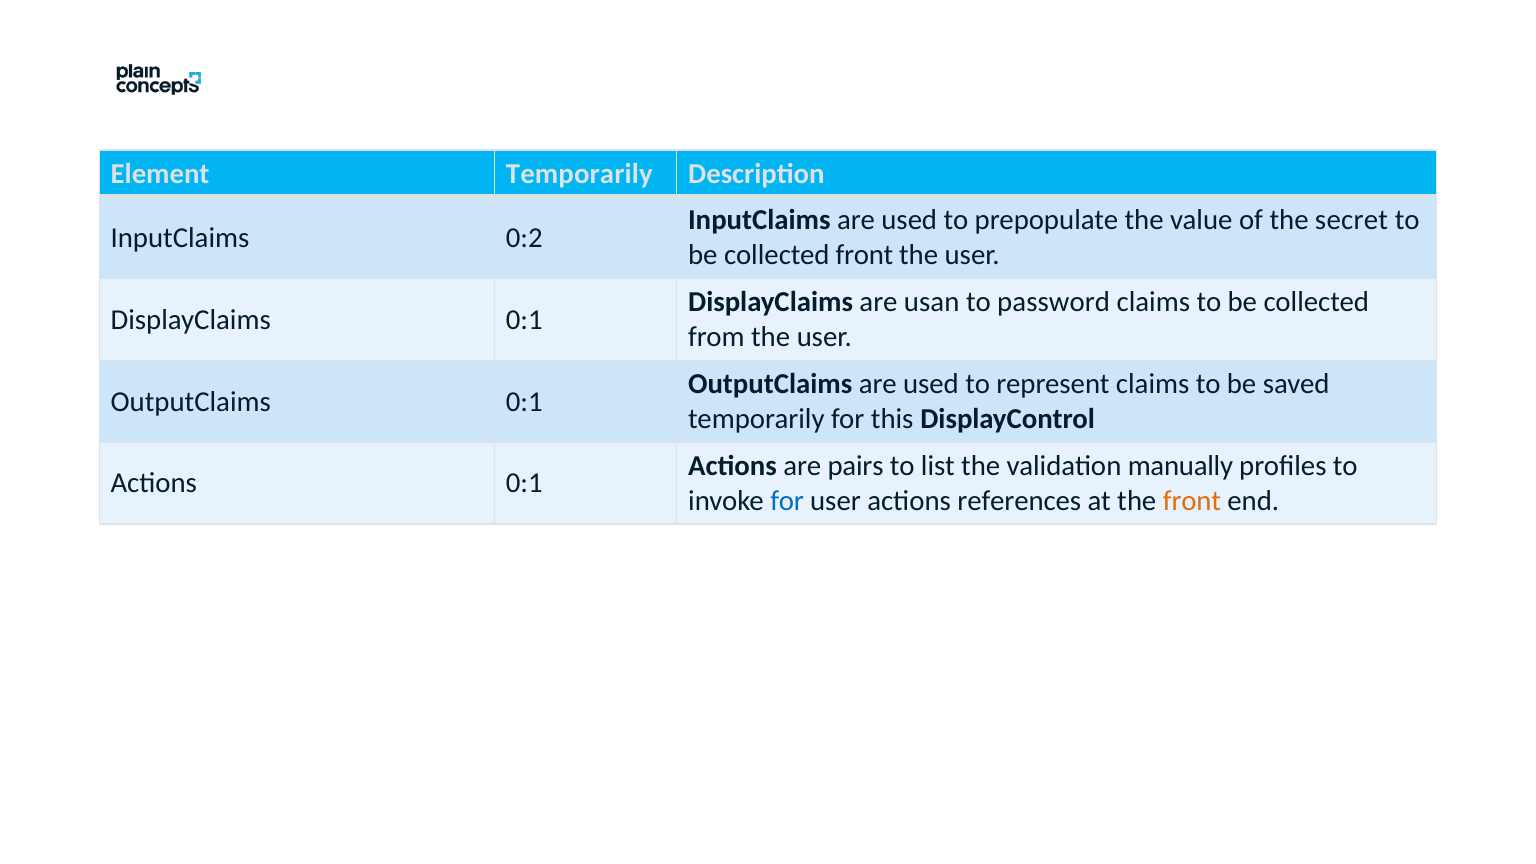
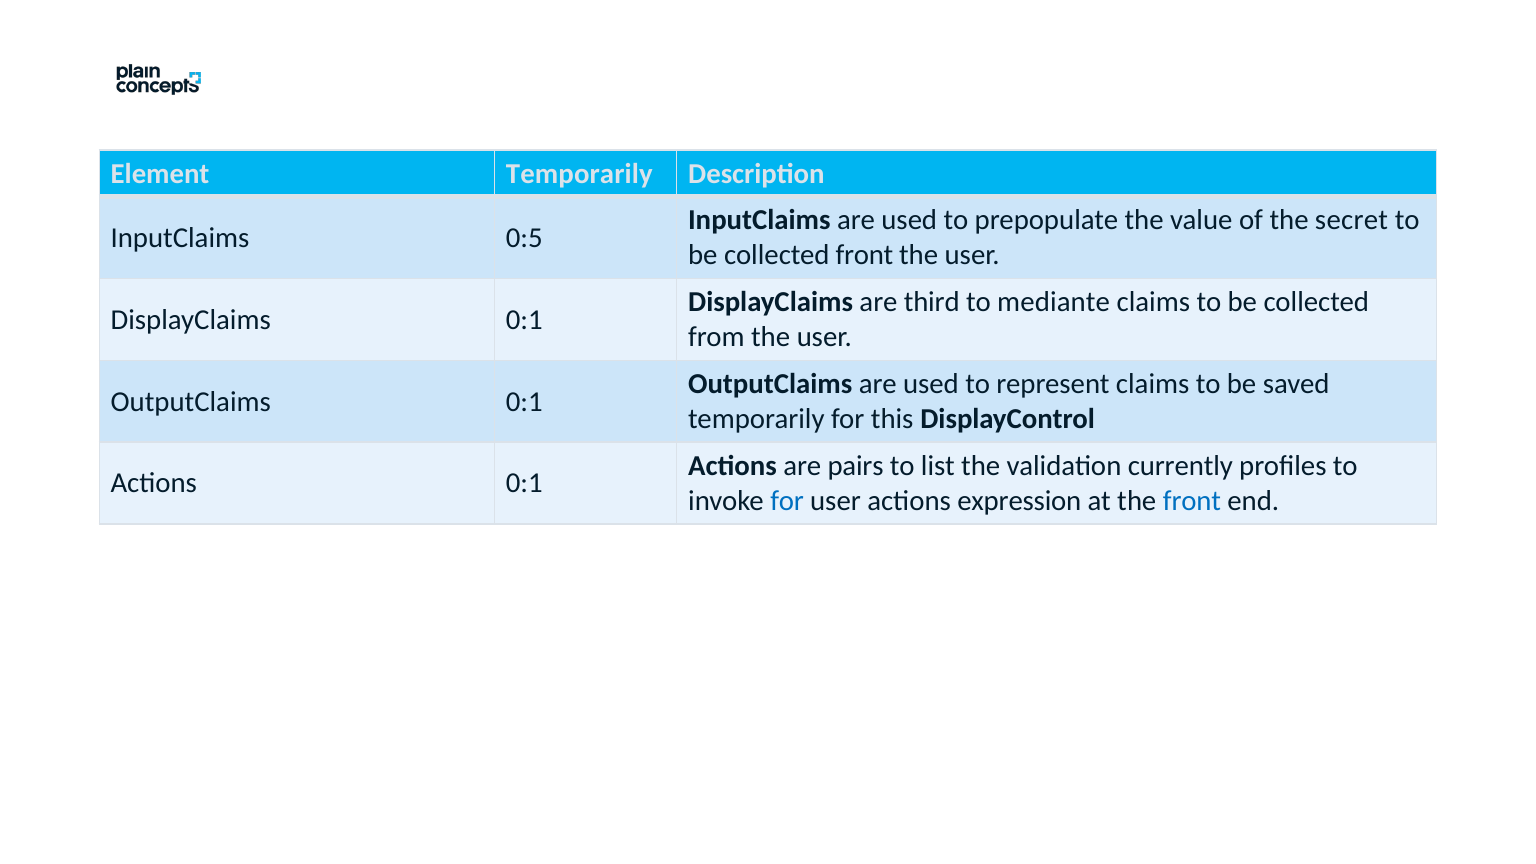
0:2: 0:2 -> 0:5 (524, 238)
usan: usan -> third (932, 302)
password: password -> mediante (1054, 302)
manually: manually -> currently (1180, 466)
references: references -> expression (1019, 501)
front colour: orange -> blue (1192, 501)
